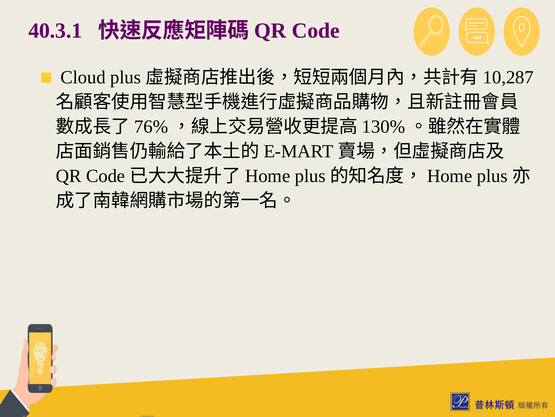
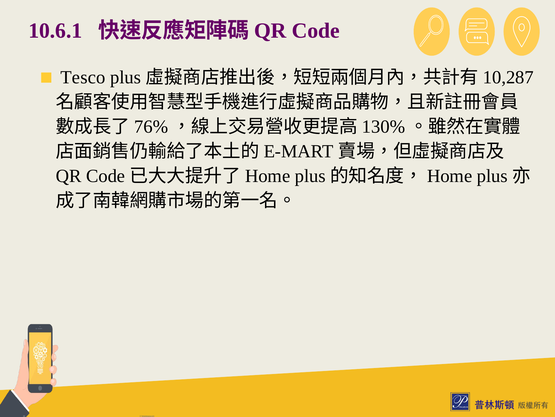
40.3.1: 40.3.1 -> 10.6.1 (55, 31)
Cloud: Cloud -> Tesco (83, 77)
